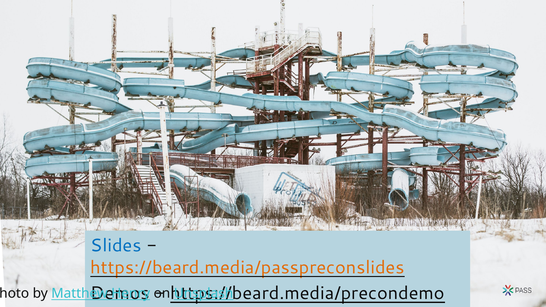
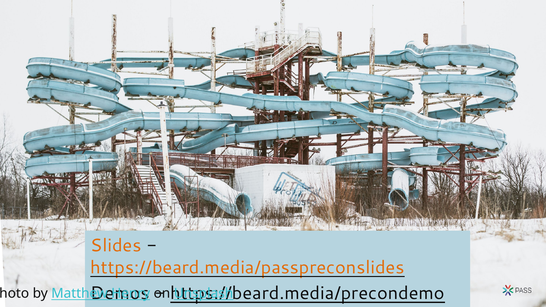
Slides colour: blue -> orange (116, 246)
